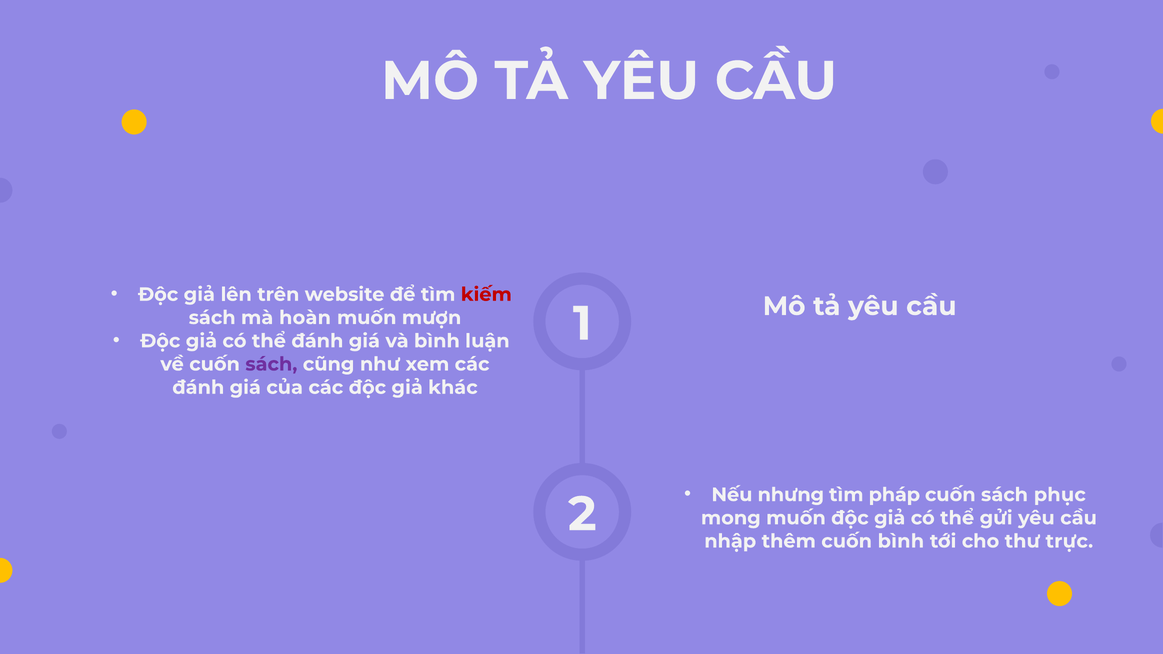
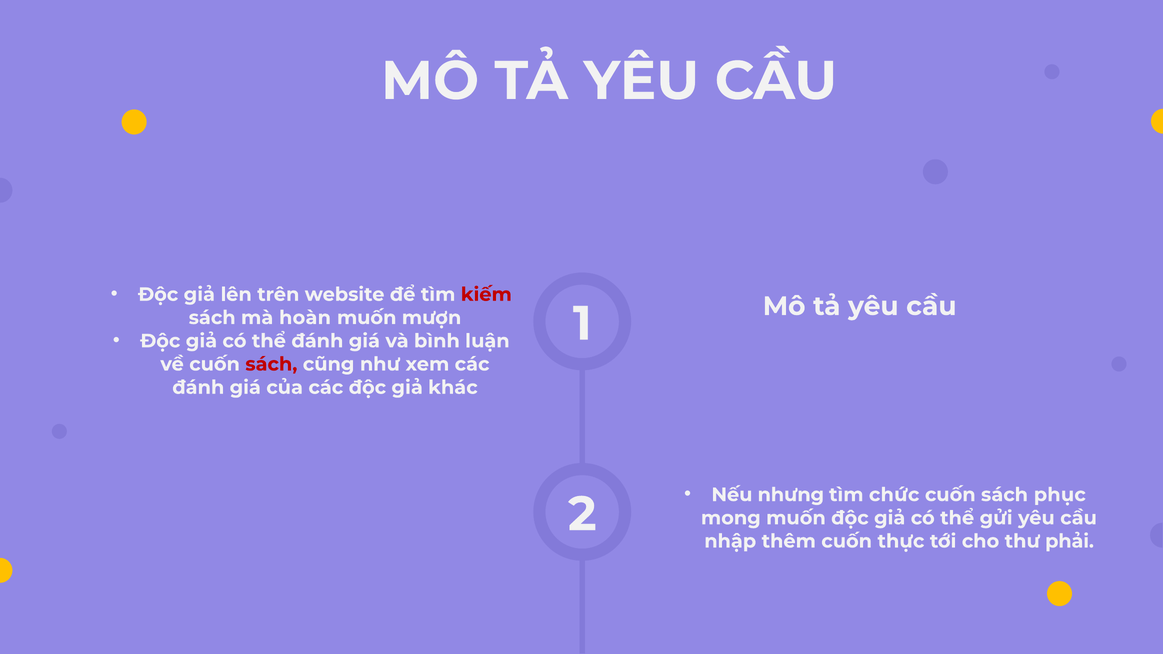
sách colour: purple -> red (271, 364)
pháp: pháp -> chức (894, 495)
cuốn bình: bình -> thực (901, 541)
trực: trực -> phải (1070, 541)
